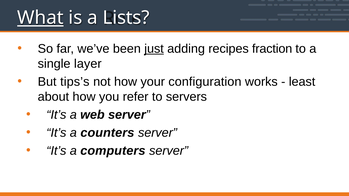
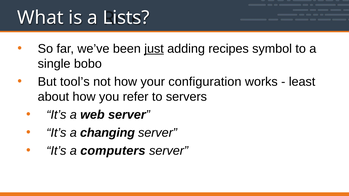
What underline: present -> none (40, 18)
fraction: fraction -> symbol (272, 49)
layer: layer -> bobo (88, 64)
tips’s: tips’s -> tool’s (75, 82)
counters: counters -> changing (108, 133)
